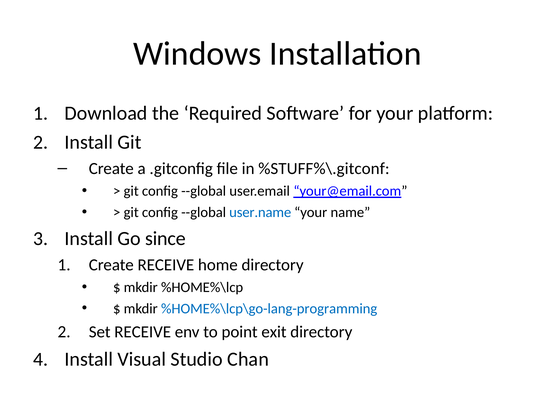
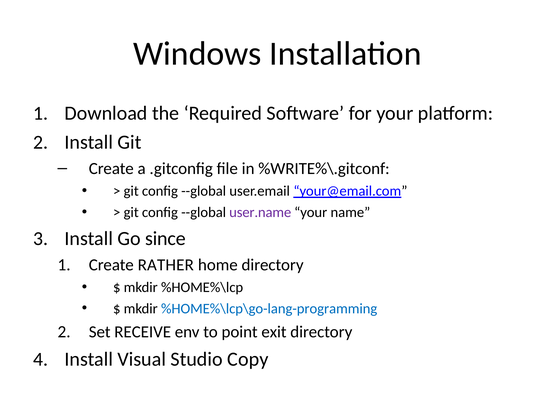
%STUFF%\.gitconf: %STUFF%\.gitconf -> %WRITE%\.gitconf (324, 169)
user.name colour: blue -> purple (260, 213)
Create RECEIVE: RECEIVE -> RATHER (166, 265)
Chan: Chan -> Copy (248, 359)
